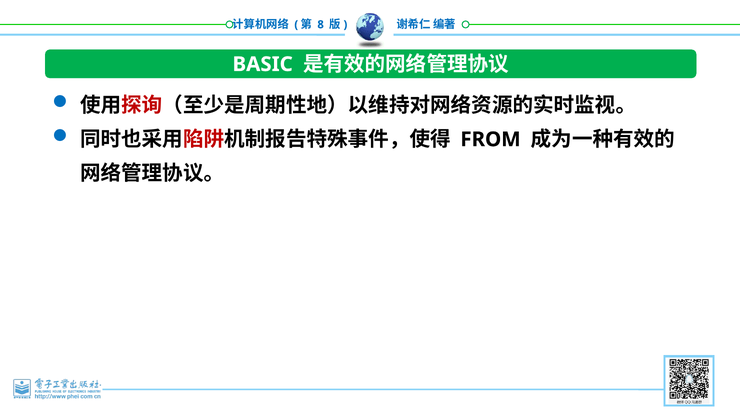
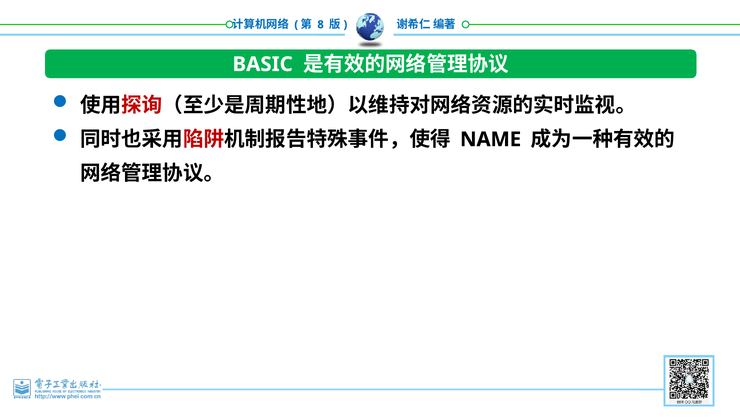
FROM: FROM -> NAME (491, 139)
